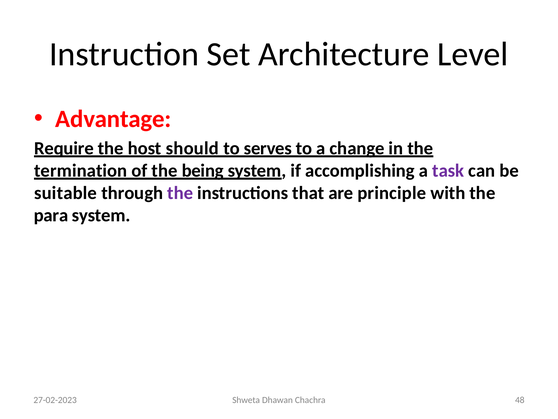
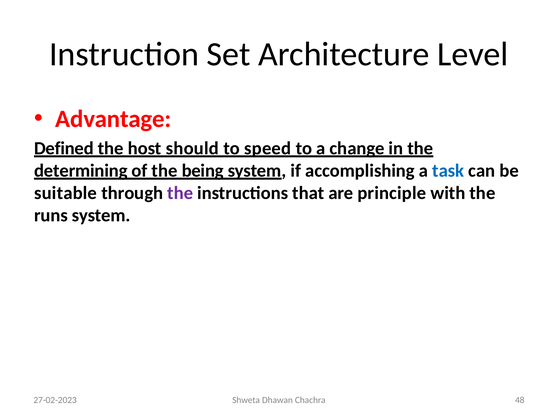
Require: Require -> Defined (64, 148)
serves: serves -> speed (268, 148)
termination: termination -> determining (81, 170)
task colour: purple -> blue (448, 170)
para: para -> runs (51, 215)
